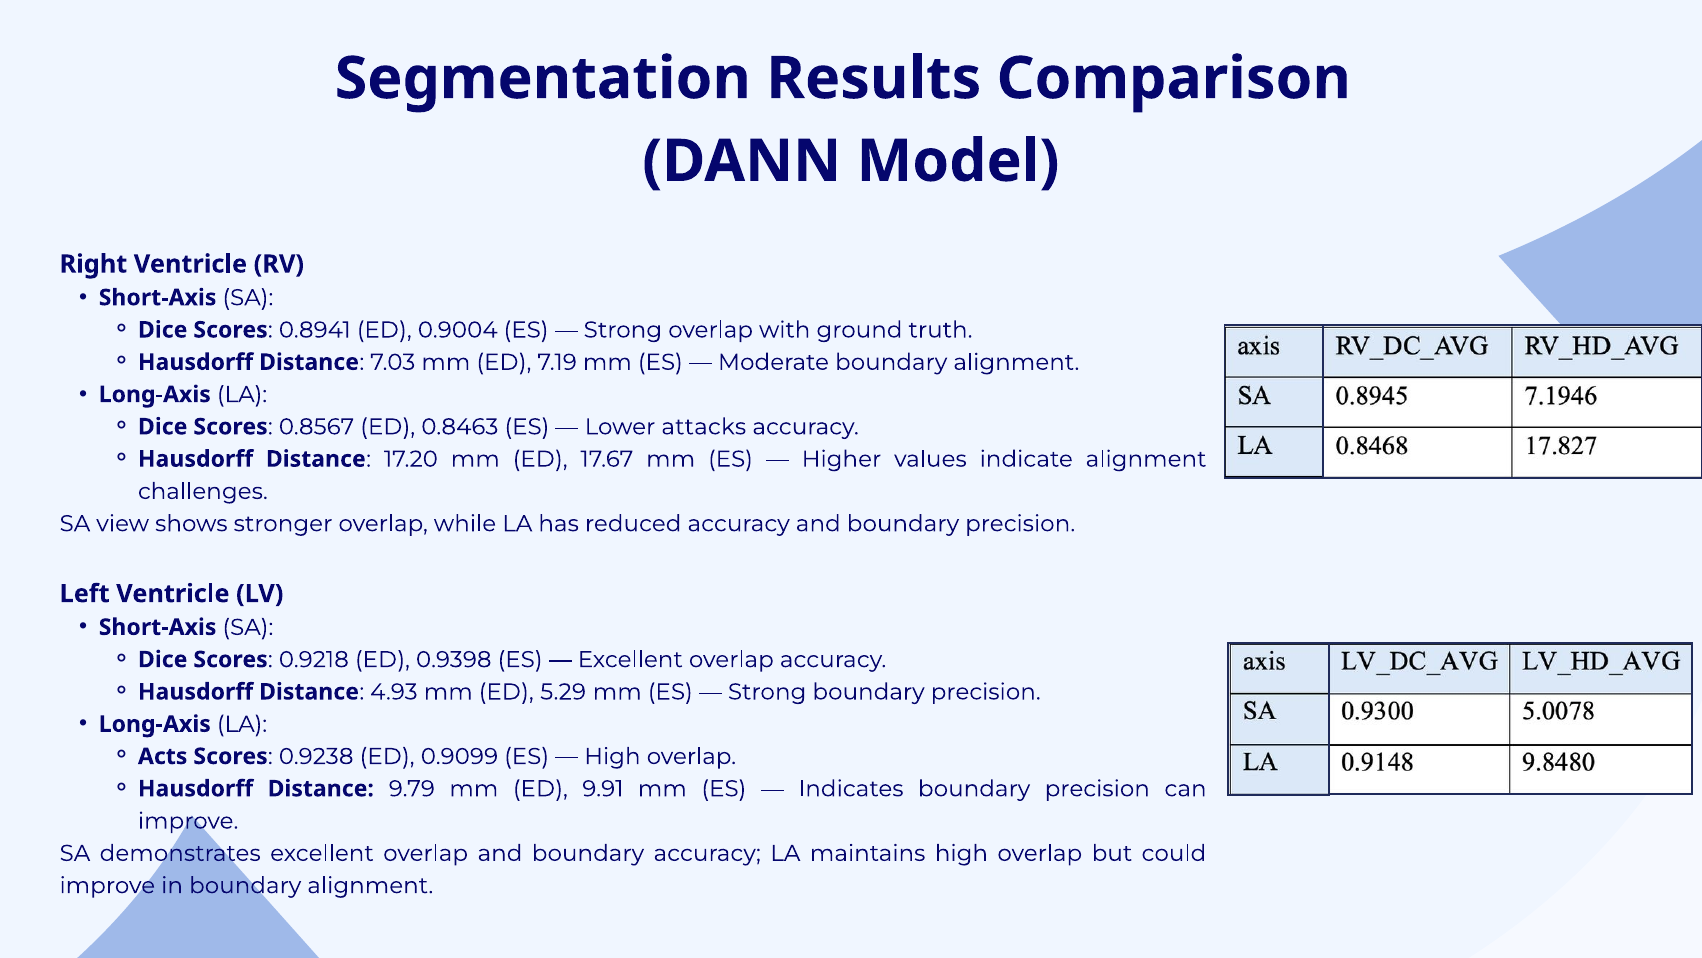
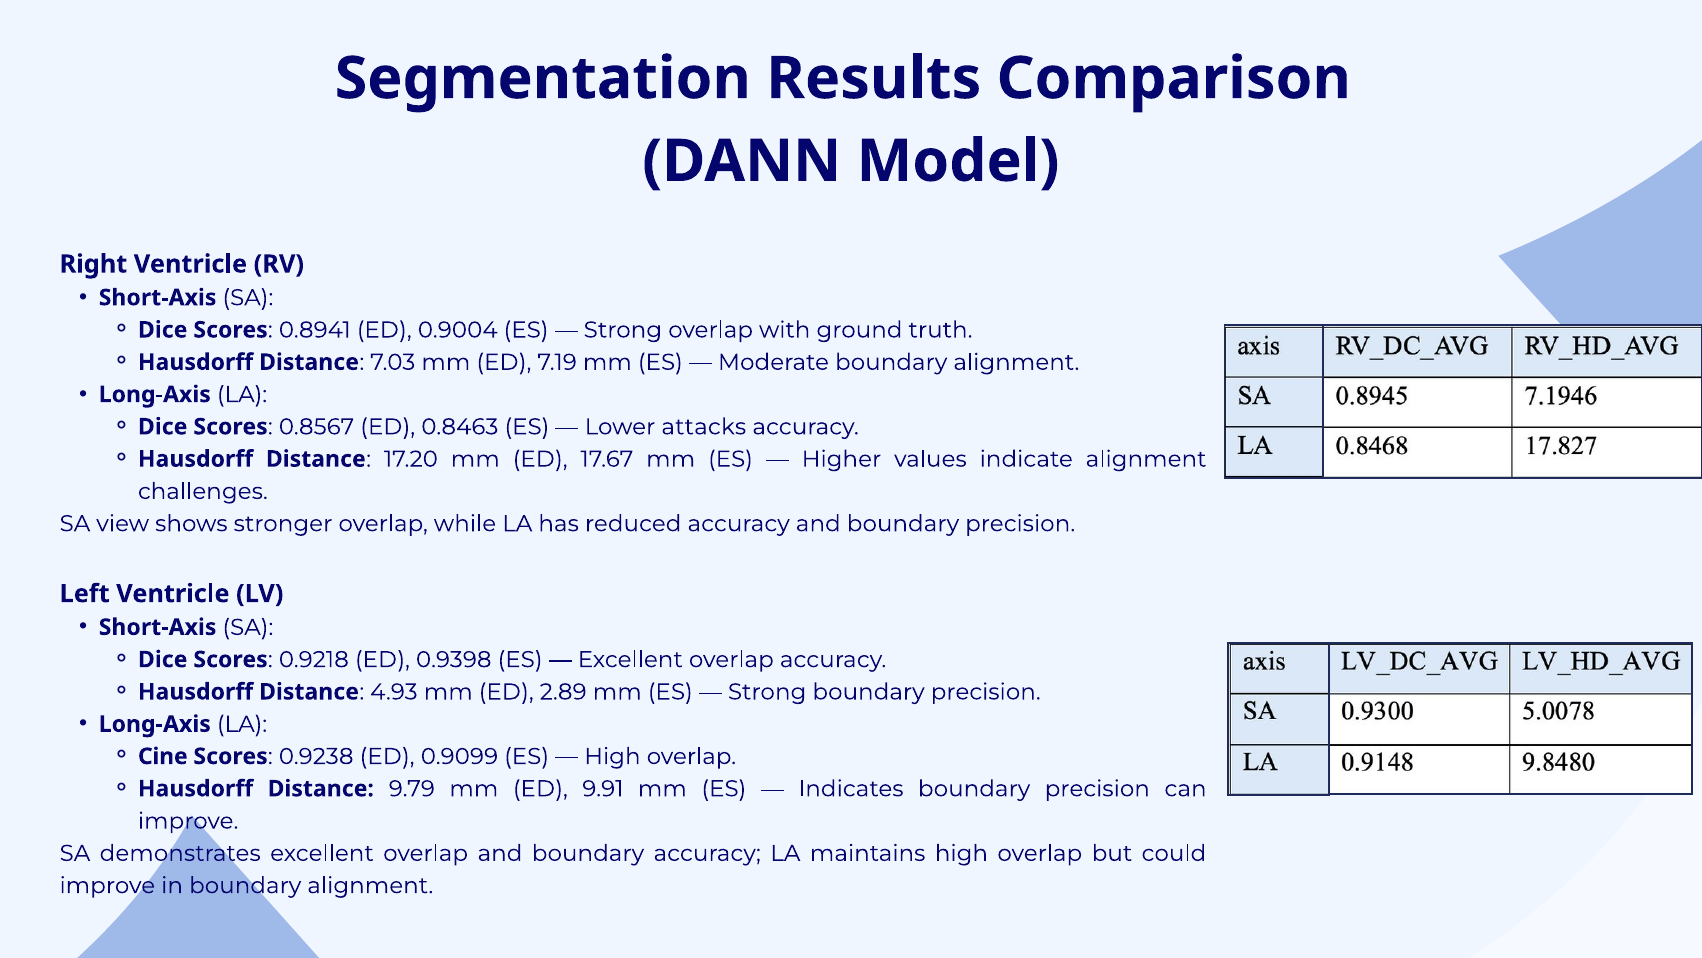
5.29: 5.29 -> 2.89 (563, 691)
Acts: Acts -> Cine (163, 756)
